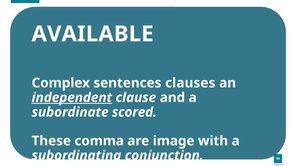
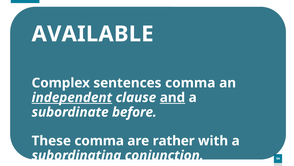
sentences clauses: clauses -> comma (190, 83)
and underline: none -> present (172, 97)
scored: scored -> before (134, 112)
image: image -> rather (174, 140)
